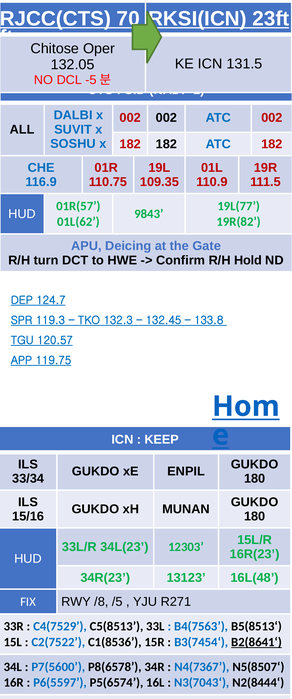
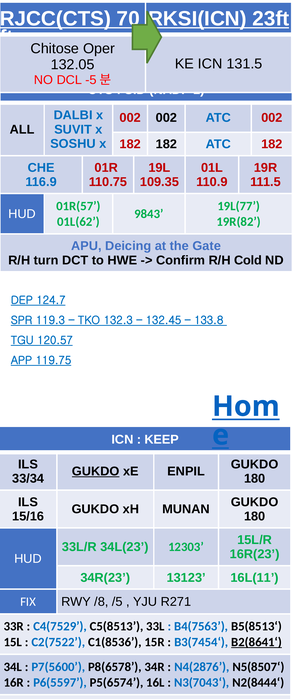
Hold: Hold -> Cold (248, 260)
GUKDO underline: none -> present (96, 471)
16L(48: 16L(48 -> 16L(11 (255, 577)
N4(7367: N4(7367 -> N4(2876 (202, 666)
